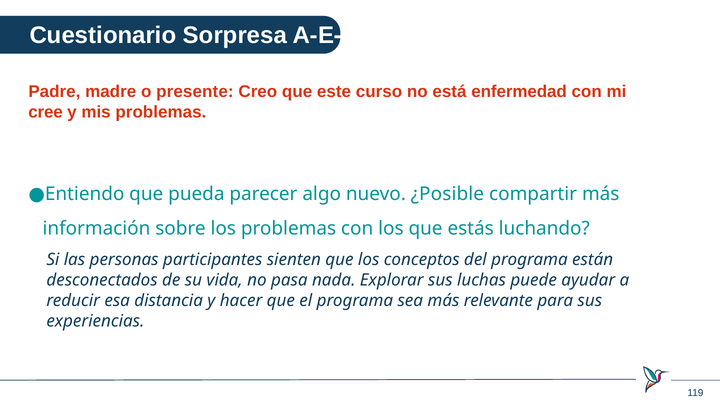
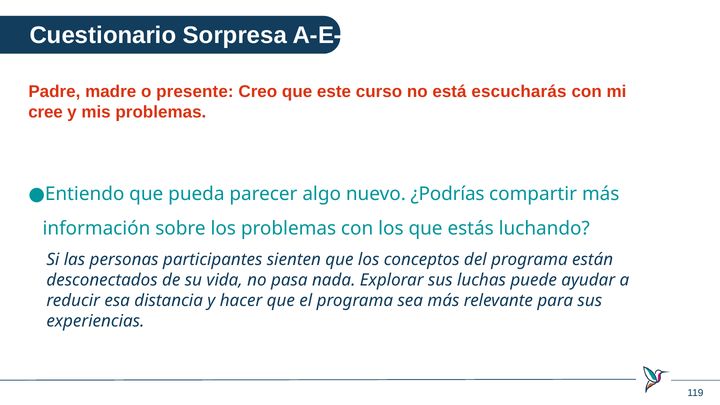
enfermedad: enfermedad -> escucharás (519, 92)
¿Posible: ¿Posible -> ¿Podrías (448, 194)
